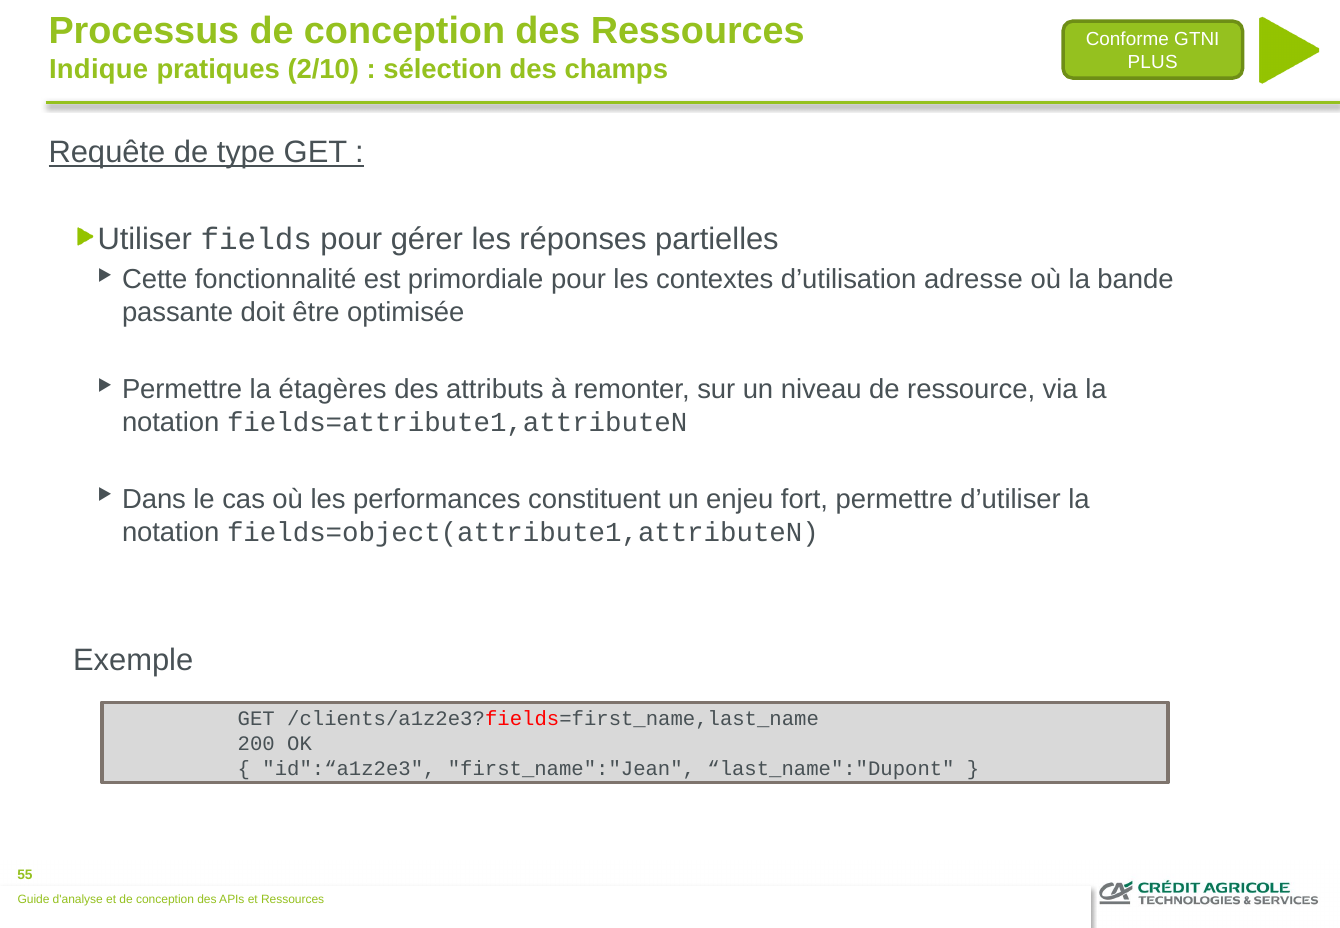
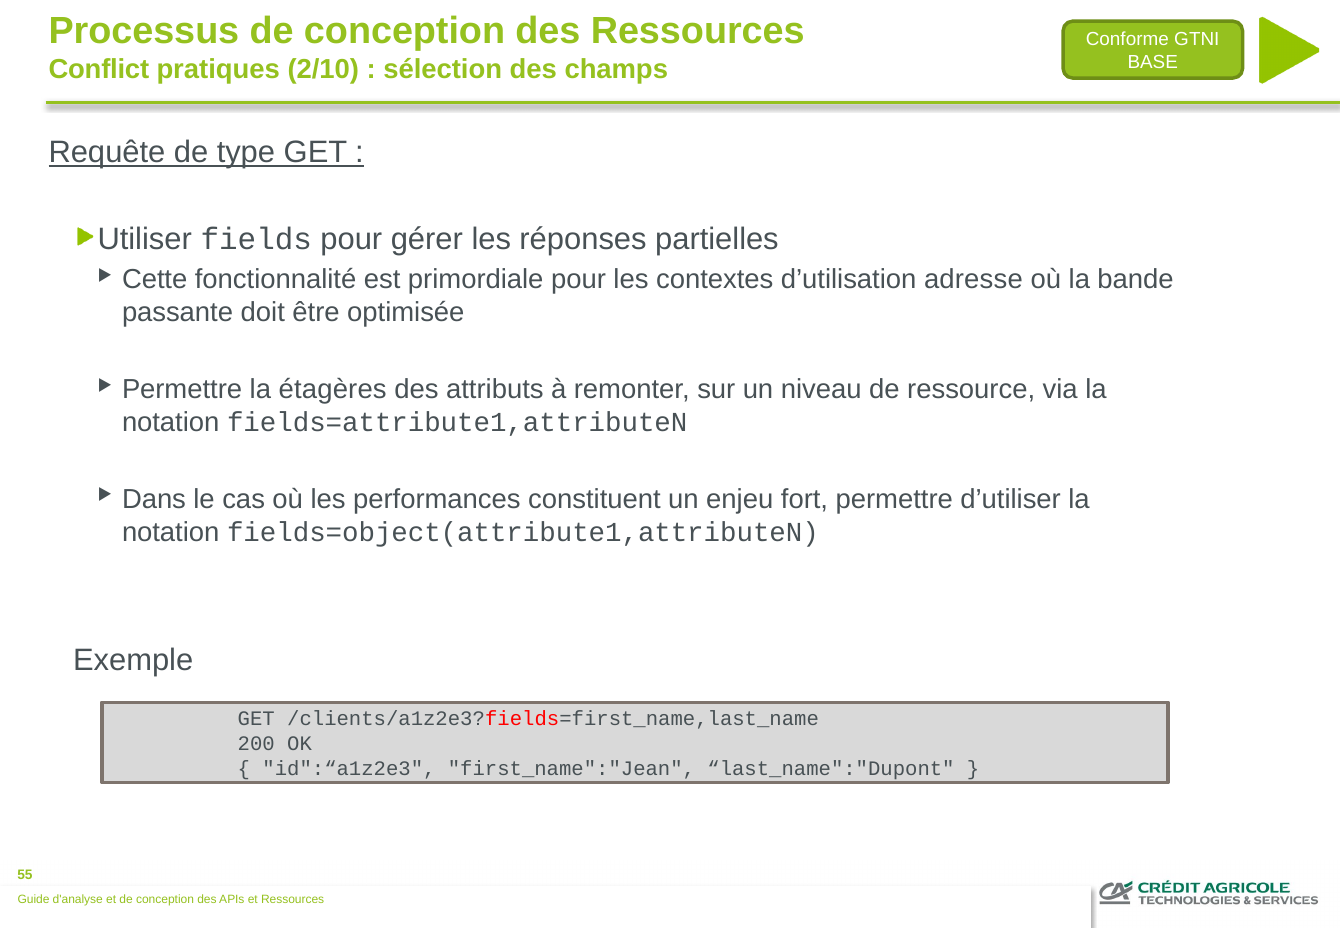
PLUS: PLUS -> BASE (1153, 62)
Indique: Indique -> Conflict (99, 70)
